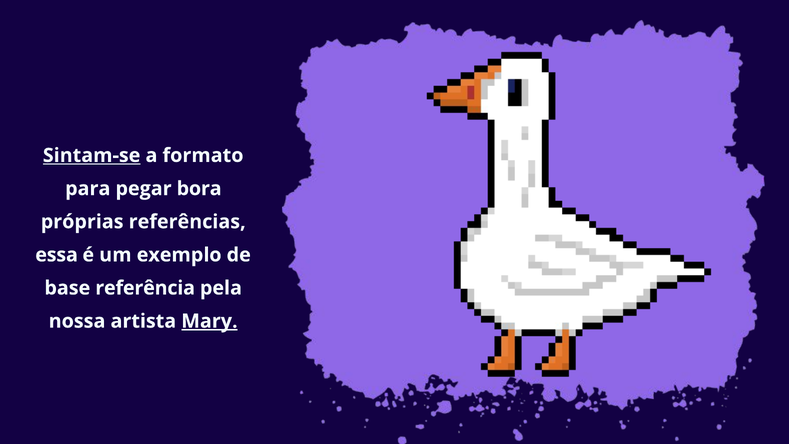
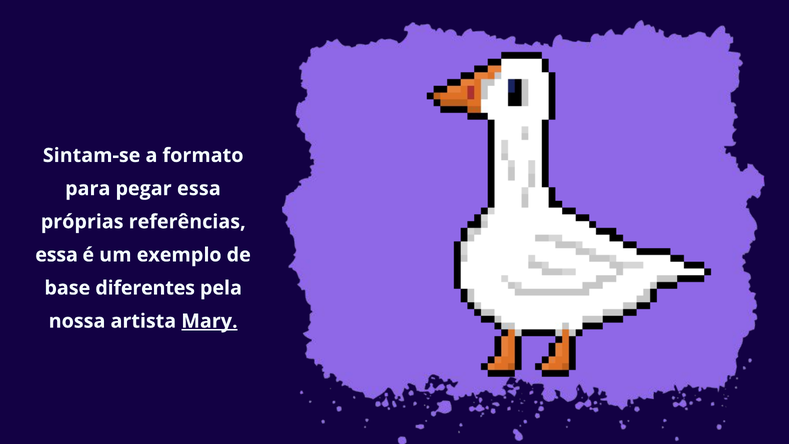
Sintam-se underline: present -> none (92, 155)
pegar bora: bora -> essa (199, 189)
referência: referência -> diferentes (145, 288)
